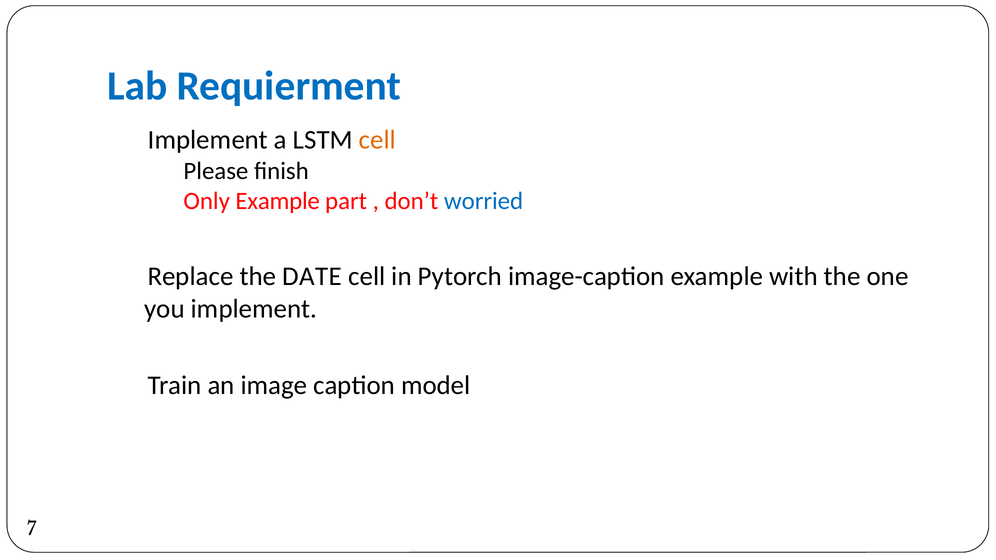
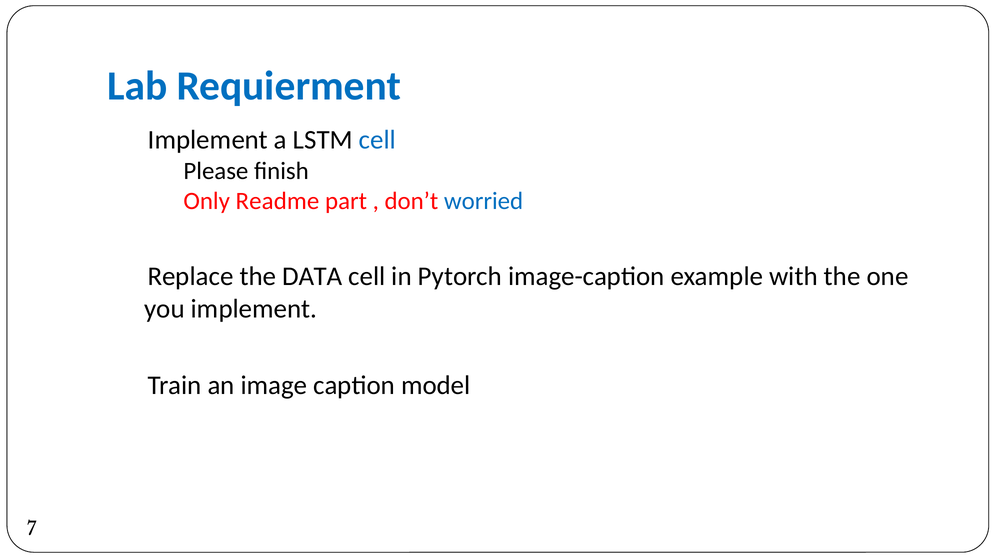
cell colour: orange -> blue (377, 140)
Example: Example -> Readme (277, 201)
DATE: DATE -> DATA (312, 277)
